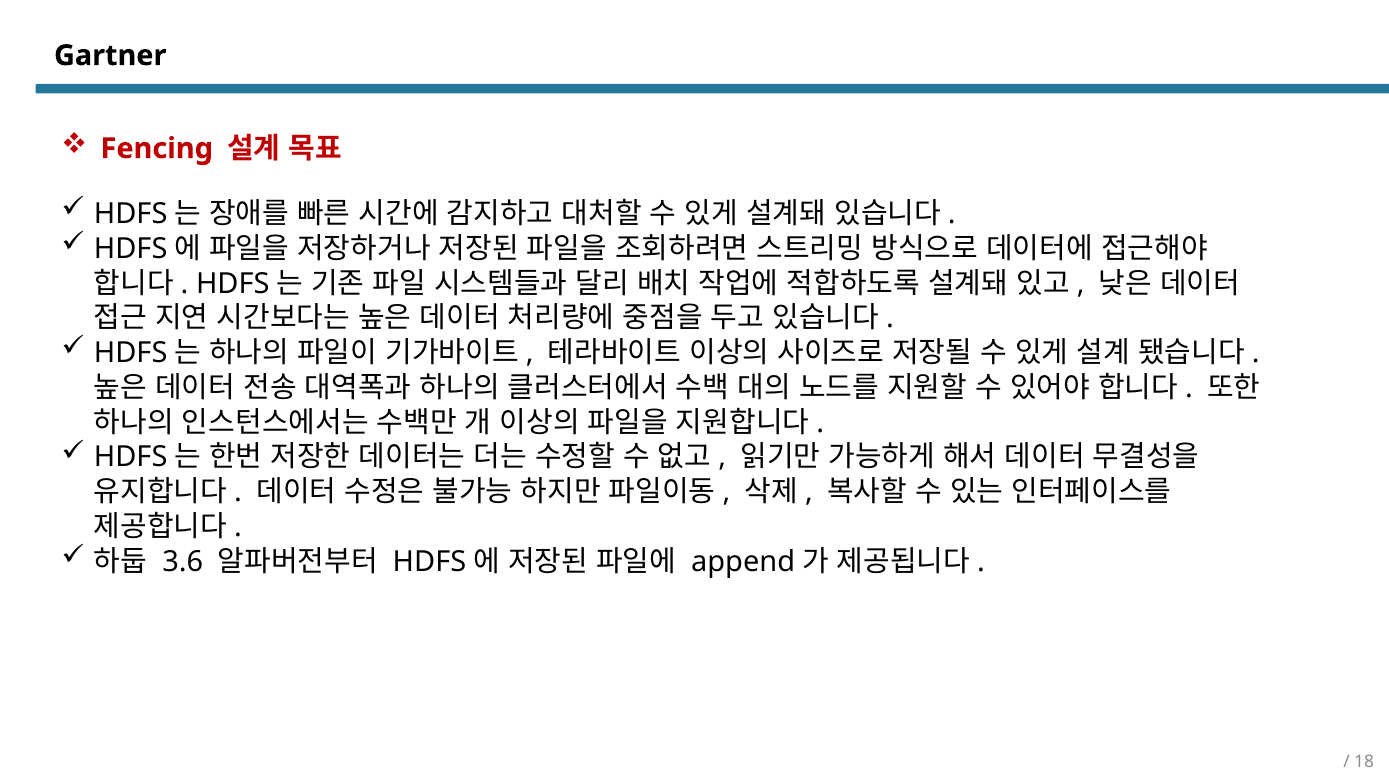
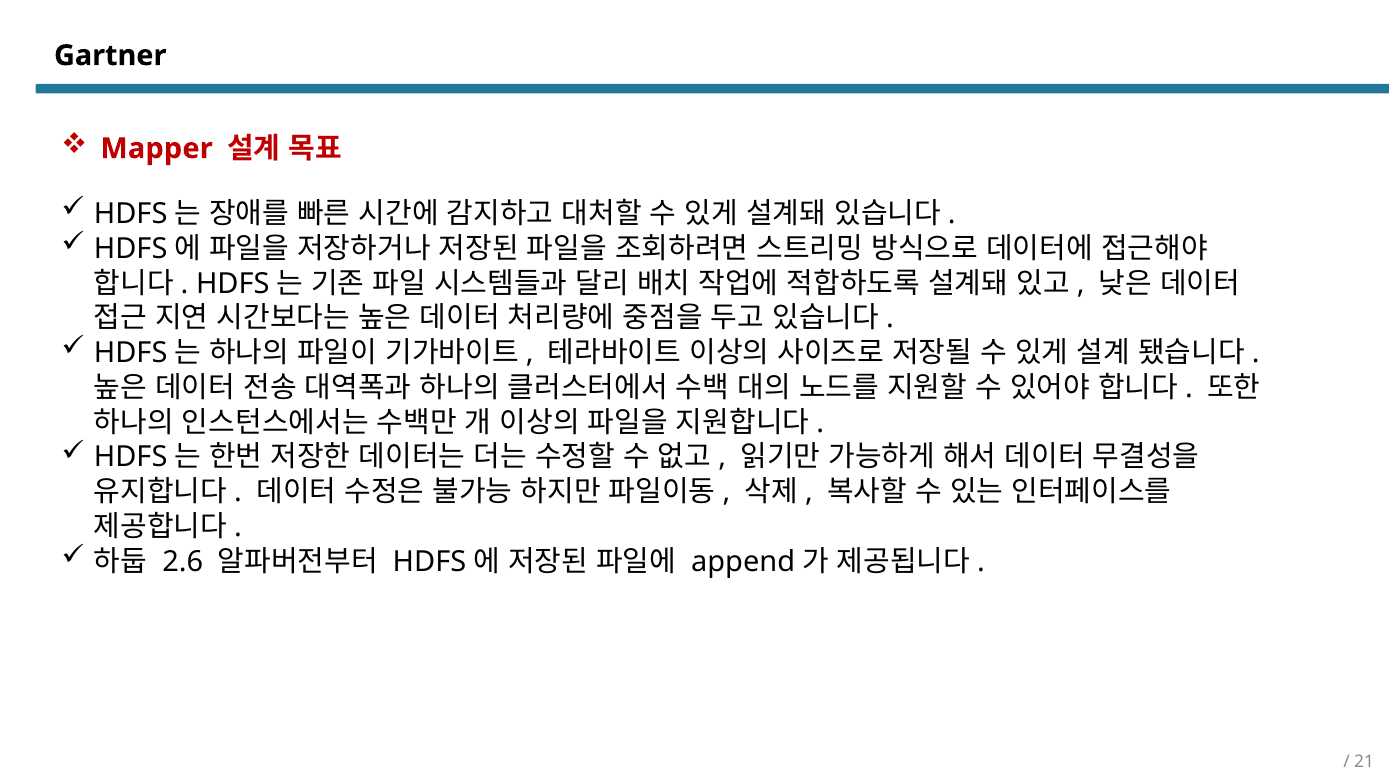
Fencing: Fencing -> Mapper (157, 148)
3.6: 3.6 -> 2.6 (183, 561)
18: 18 -> 21 (1364, 761)
